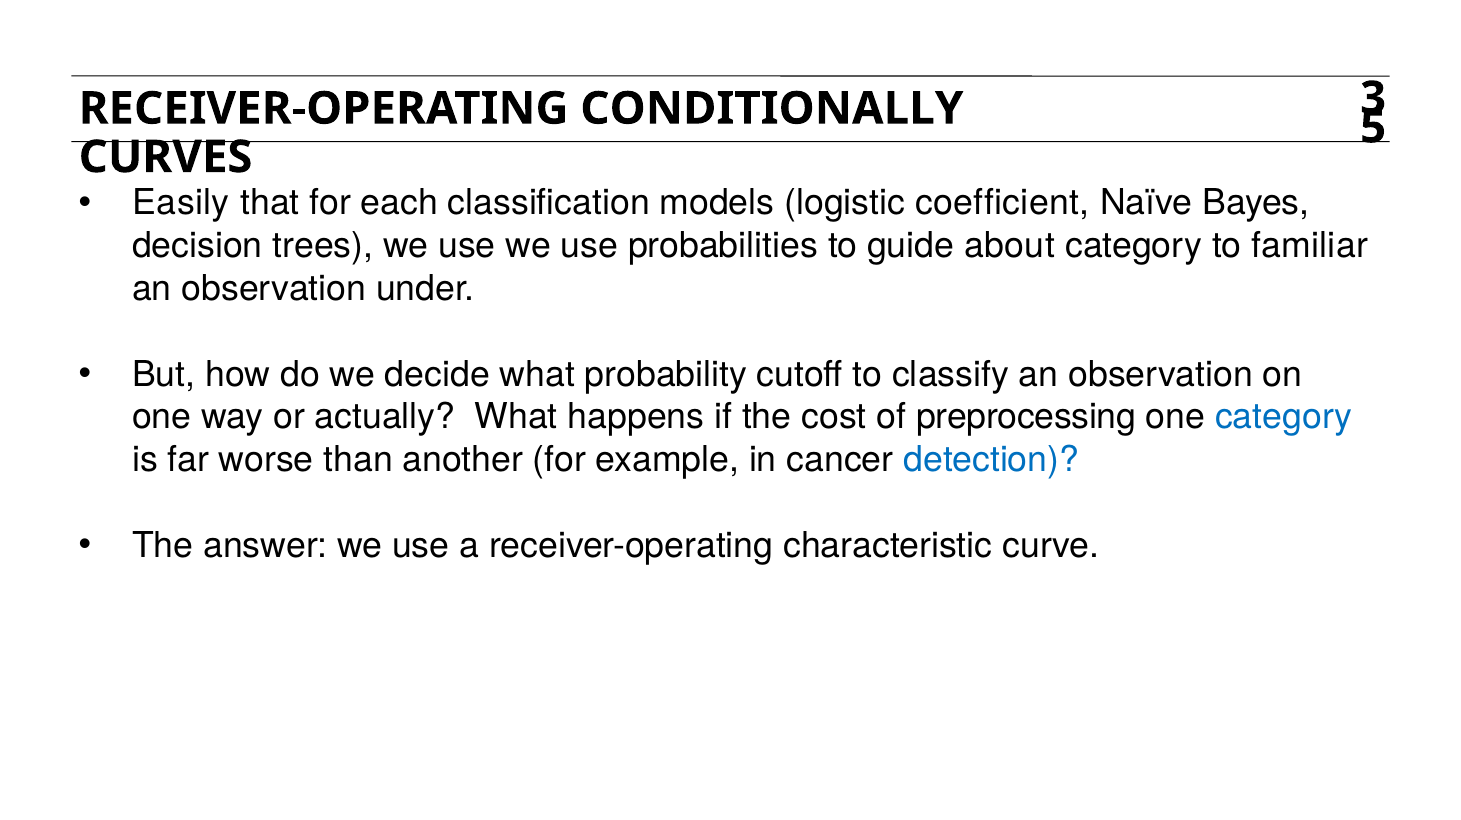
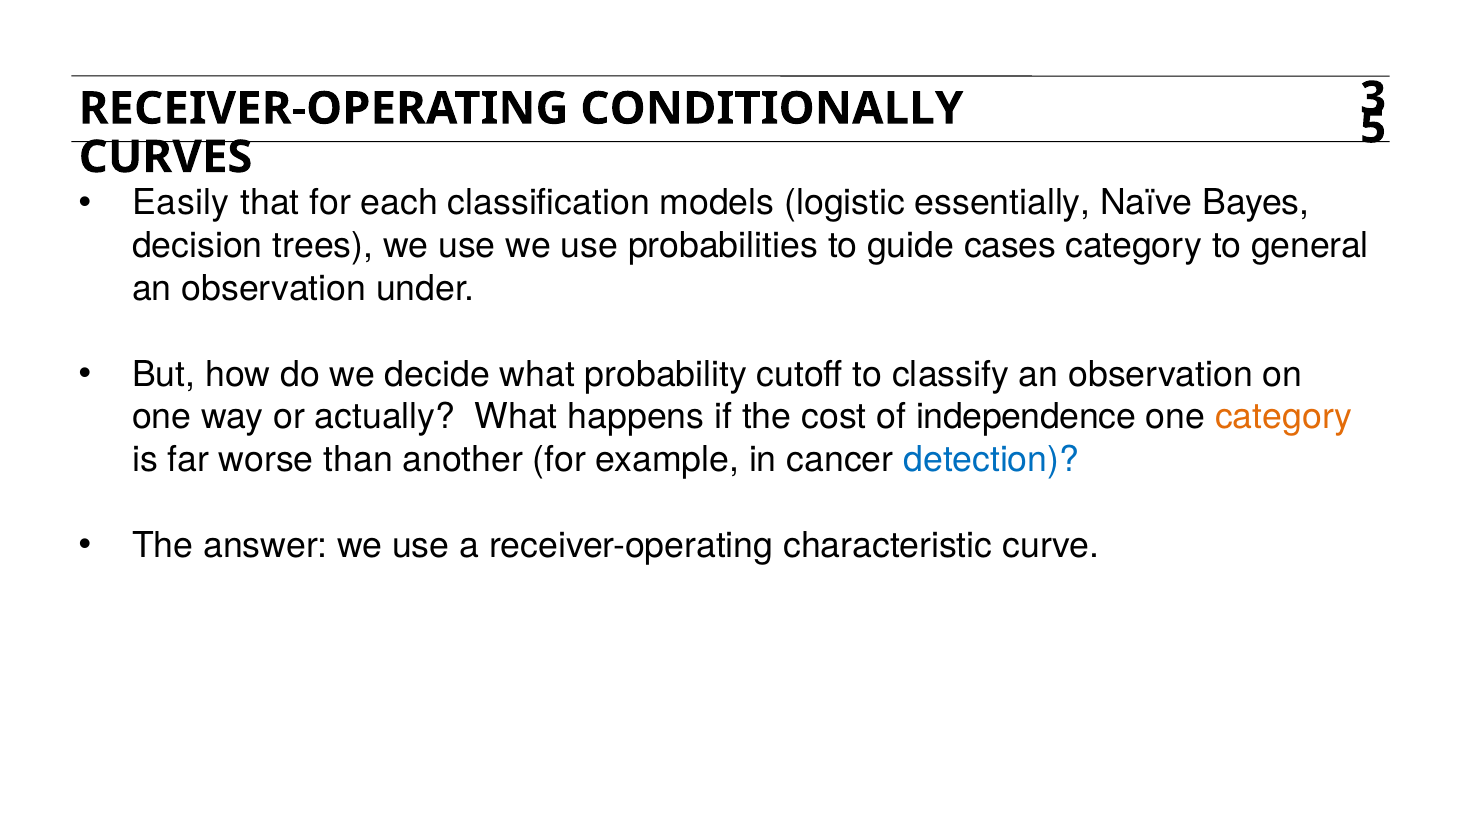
coefficient: coefficient -> essentially (1003, 203)
about: about -> cases (1010, 246)
familiar: familiar -> general (1310, 246)
preprocessing: preprocessing -> independence (1026, 417)
category colour: blue -> orange (1284, 417)
